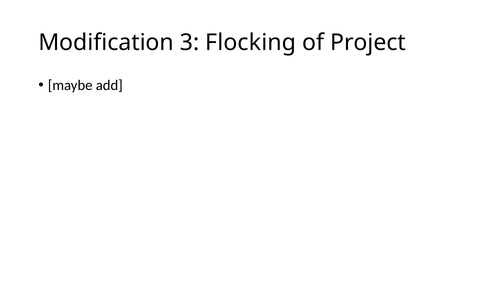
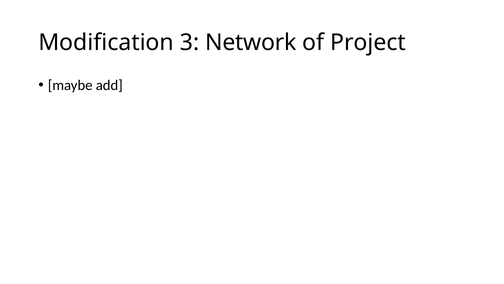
Flocking: Flocking -> Network (251, 42)
